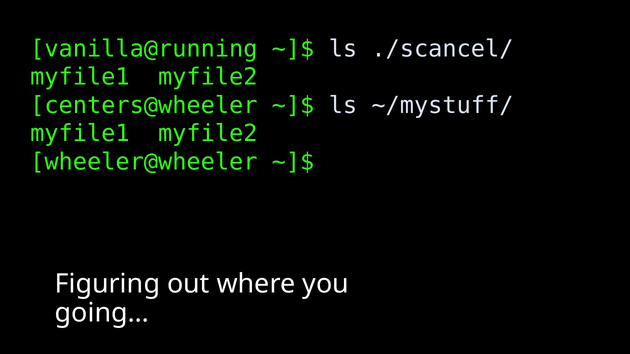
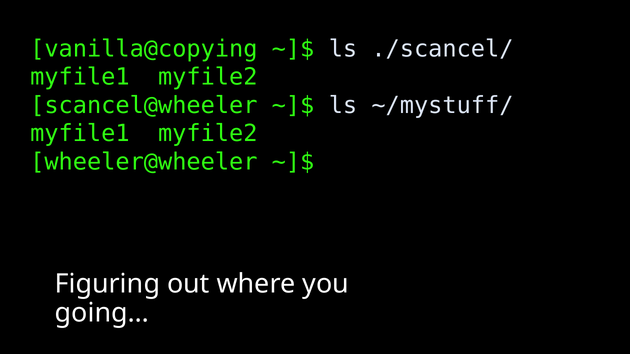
vanilla@running: vanilla@running -> vanilla@copying (144, 49)
centers@wheeler: centers@wheeler -> scancel@wheeler (144, 105)
